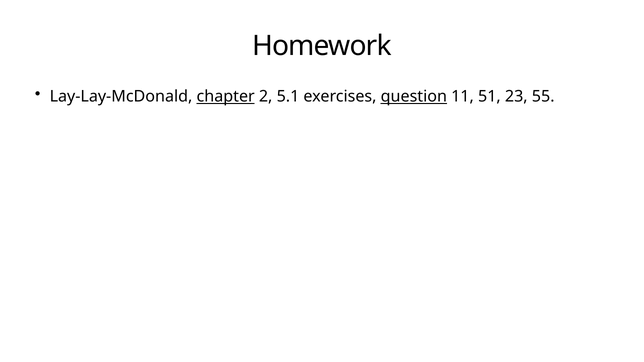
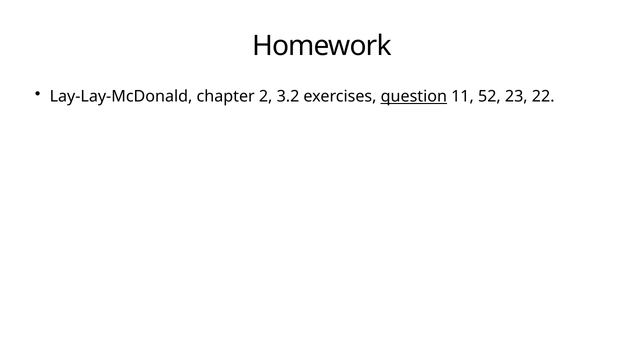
chapter underline: present -> none (226, 97)
5.1: 5.1 -> 3.2 (288, 97)
51: 51 -> 52 (489, 97)
55: 55 -> 22 (543, 97)
